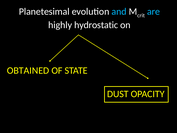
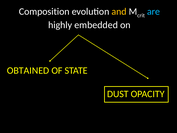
Planetesimal: Planetesimal -> Composition (44, 12)
and colour: light blue -> yellow (119, 12)
hydrostatic: hydrostatic -> embedded (96, 25)
